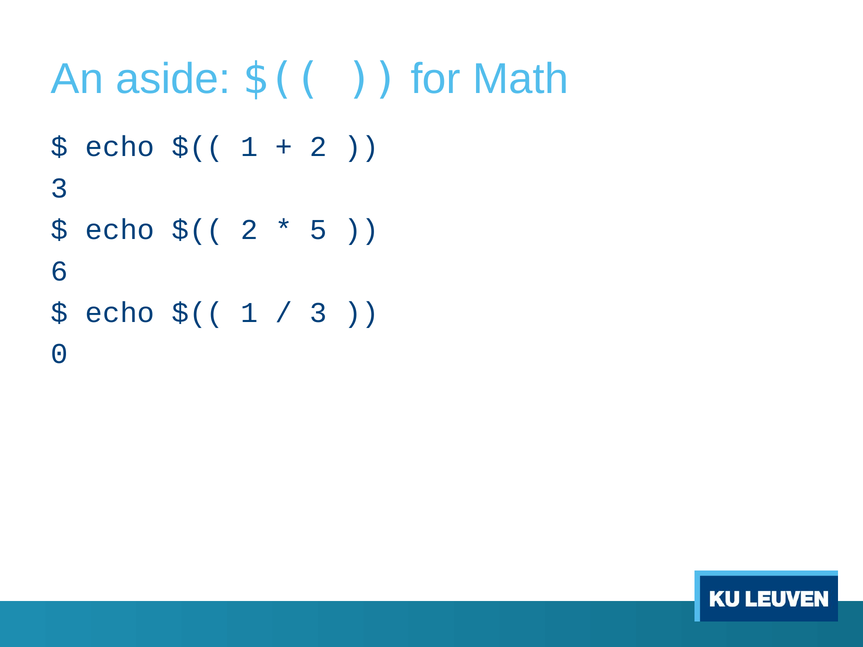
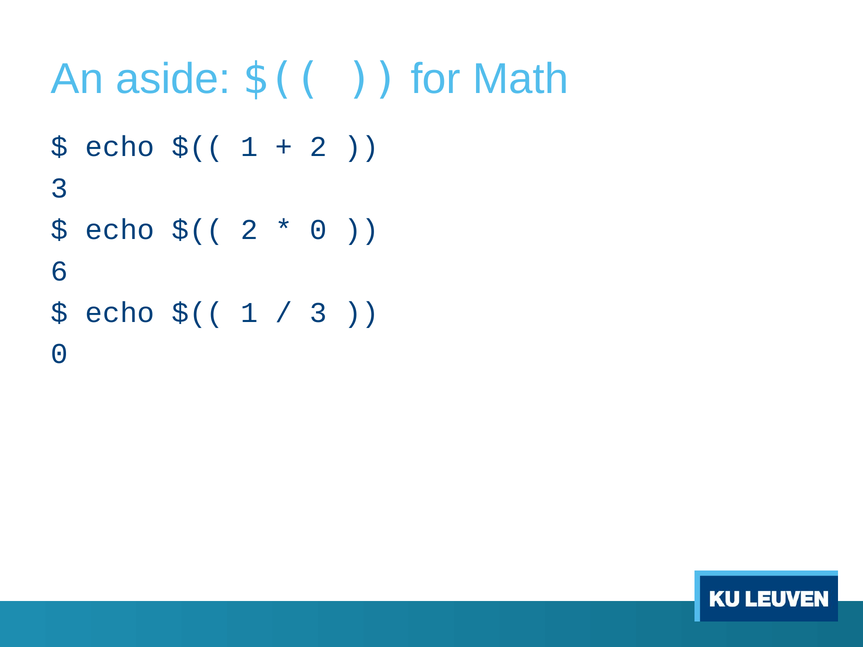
5: 5 -> 0 (319, 230)
